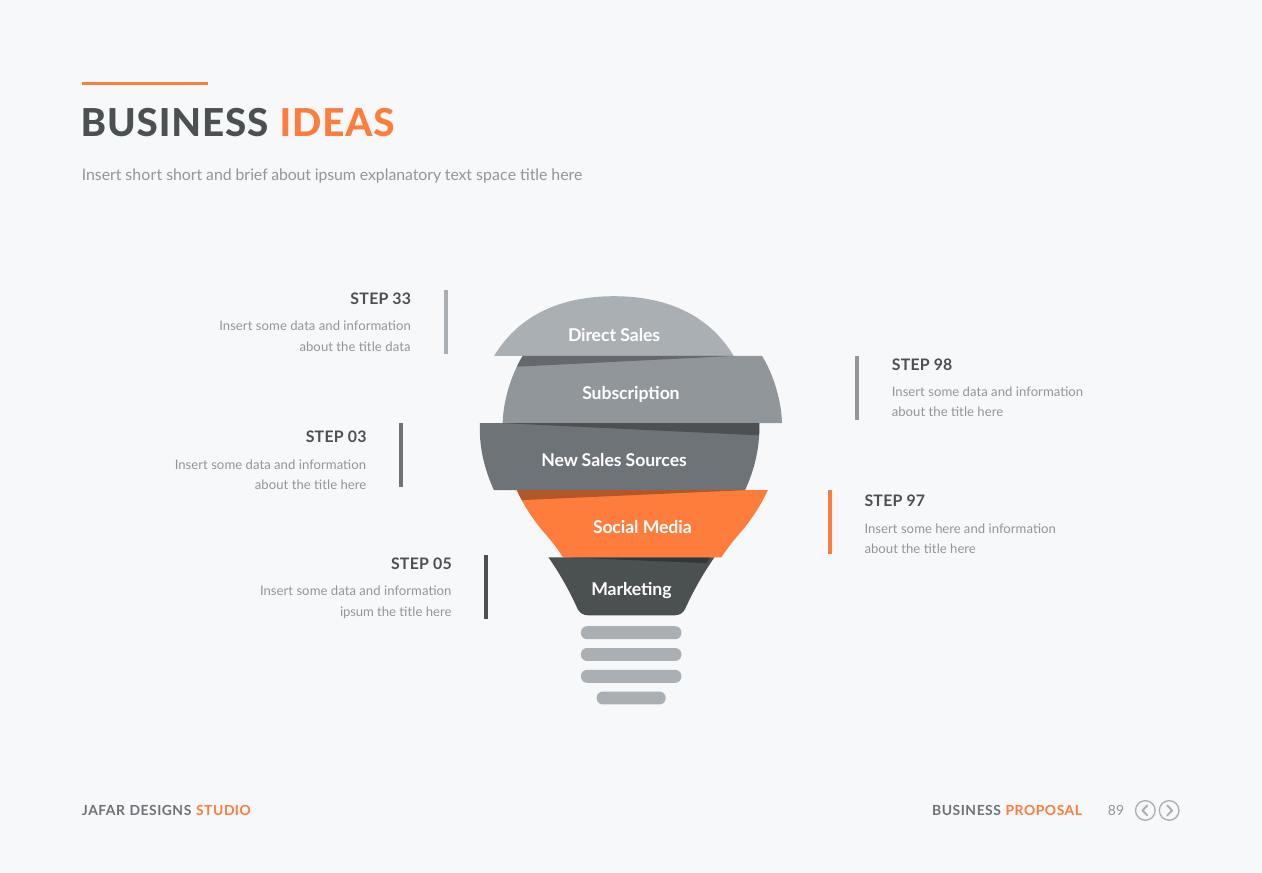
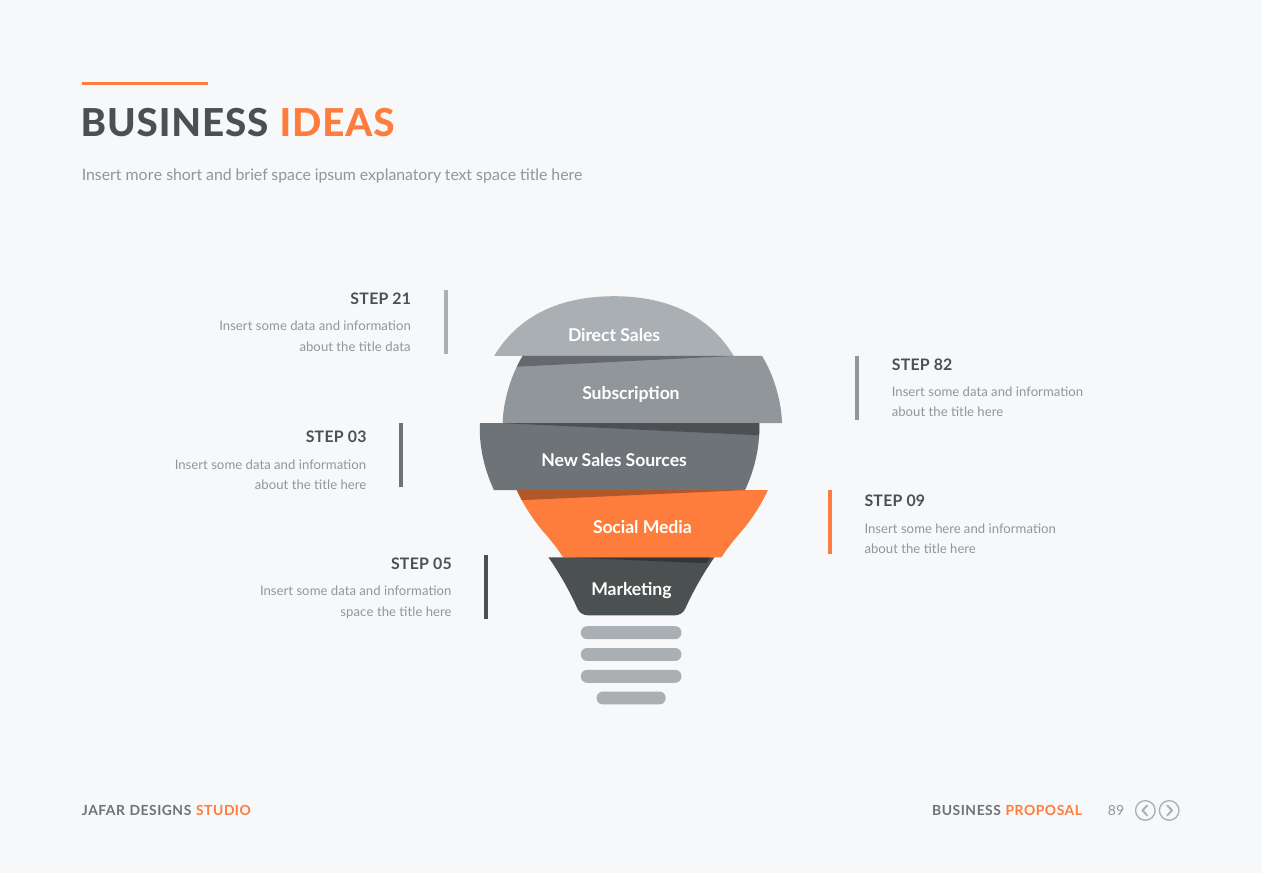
Insert short: short -> more (144, 176)
brief about: about -> space (291, 176)
33: 33 -> 21 (402, 300)
98: 98 -> 82 (943, 365)
97: 97 -> 09 (916, 502)
ipsum: ipsum -> space (357, 612)
